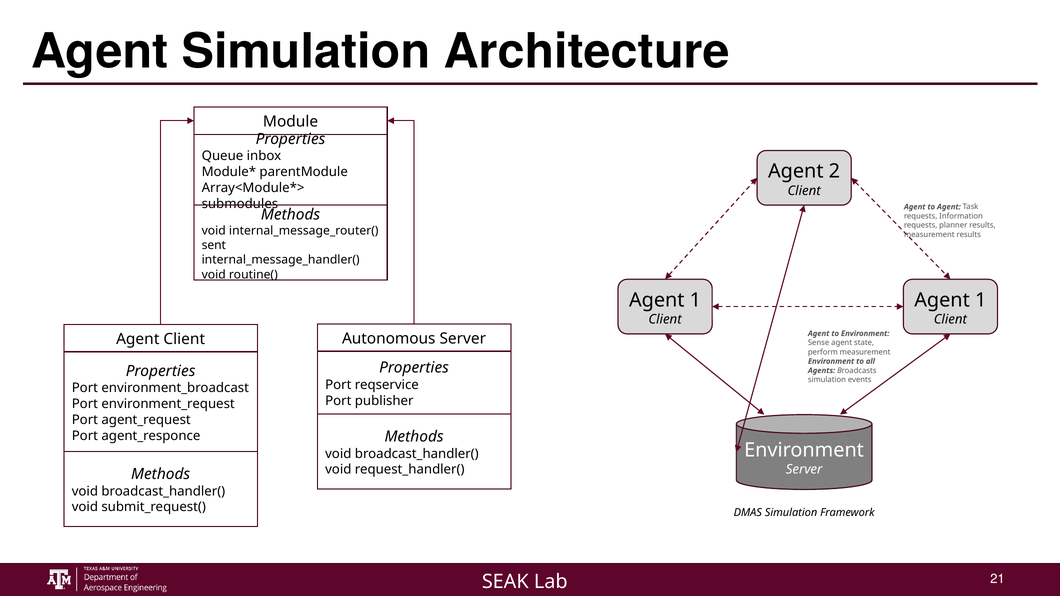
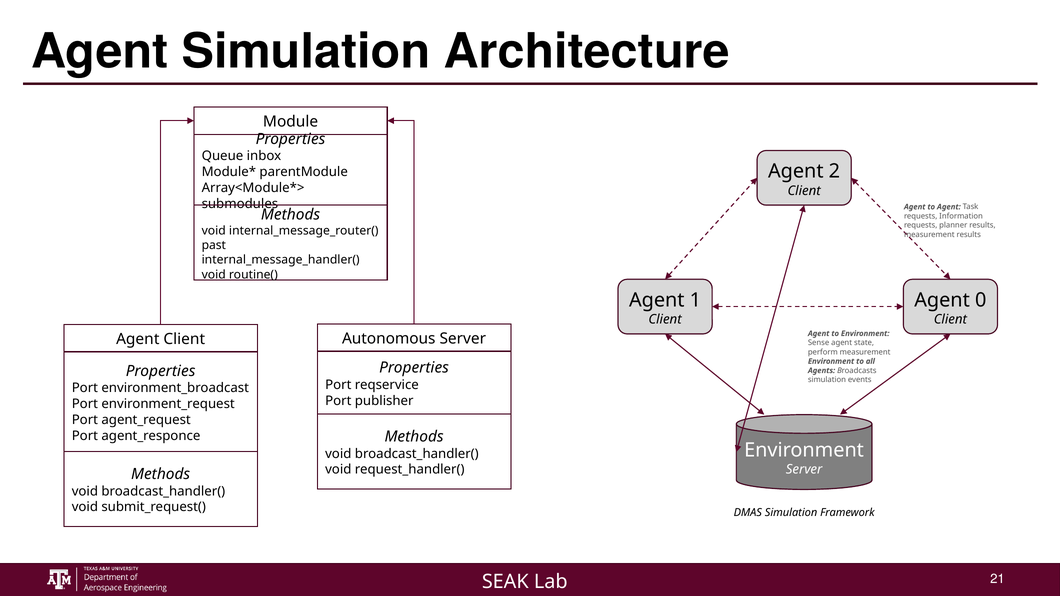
sent: sent -> past (214, 245)
1: 1 -> 0 (981, 300)
